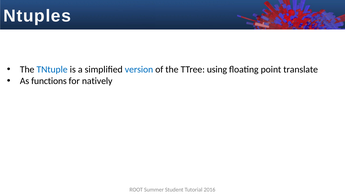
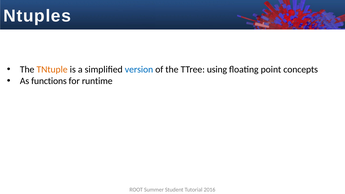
TNtuple colour: blue -> orange (52, 70)
translate: translate -> concepts (301, 70)
natively: natively -> runtime (97, 81)
